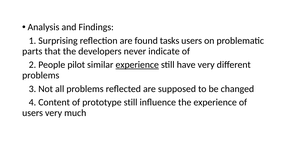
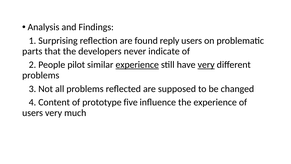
tasks: tasks -> reply (170, 41)
very underline: none -> present (206, 65)
prototype still: still -> five (131, 102)
